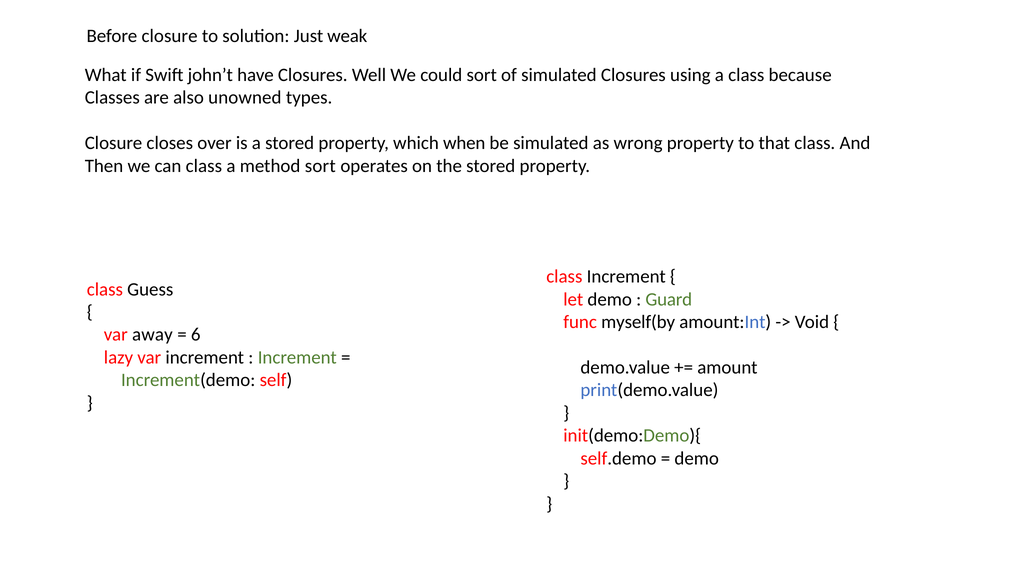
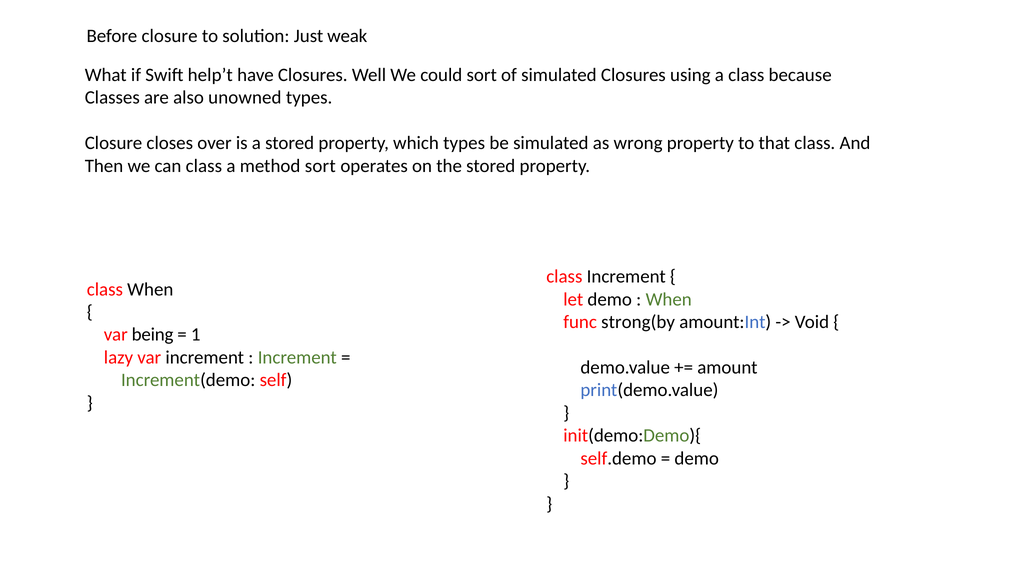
john’t: john’t -> help’t (210, 75)
which when: when -> types (464, 143)
class Guess: Guess -> When (150, 289)
Guard: Guard -> When (669, 299)
myself(by: myself(by -> strong(by (638, 322)
away: away -> being (153, 335)
6: 6 -> 1 (196, 335)
